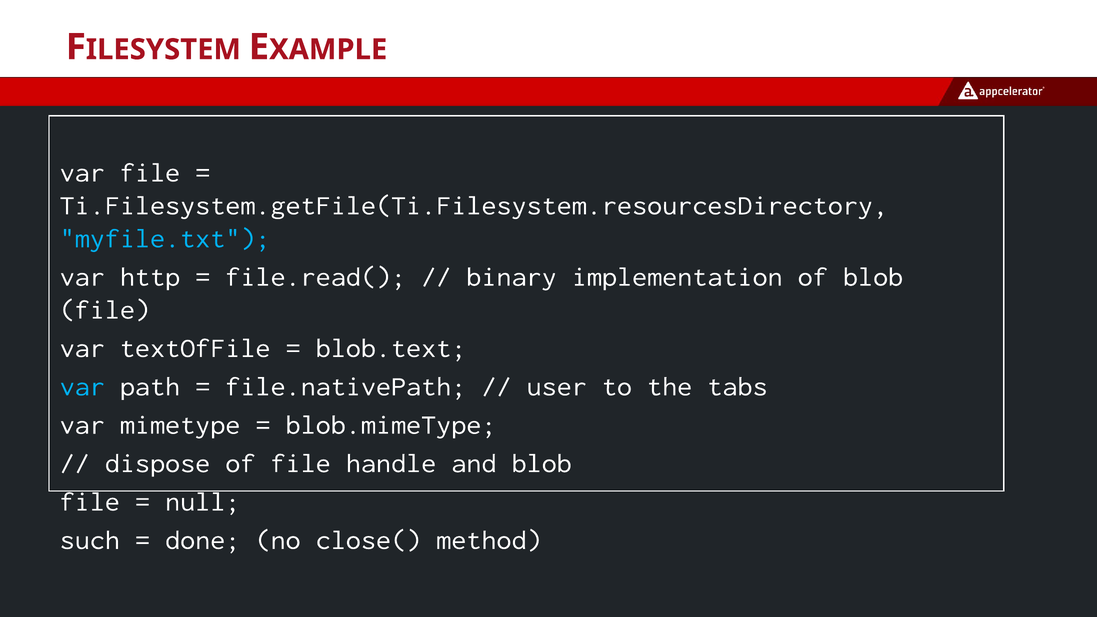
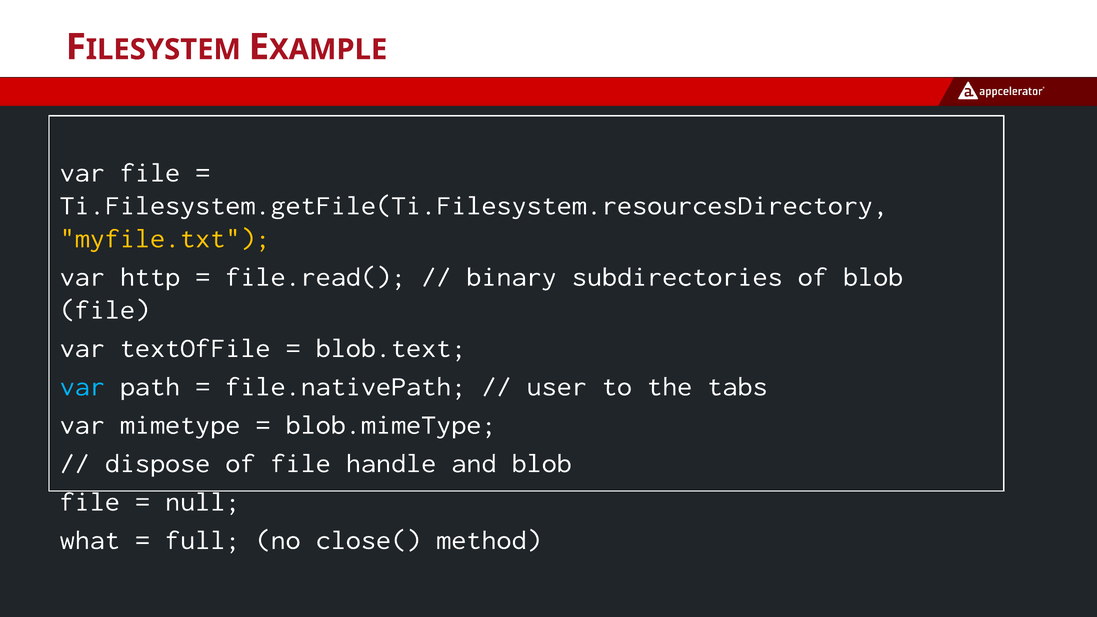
myfile.txt colour: light blue -> yellow (165, 238)
implementation: implementation -> subdirectories (677, 277)
such: such -> what (90, 540)
done: done -> full (203, 540)
